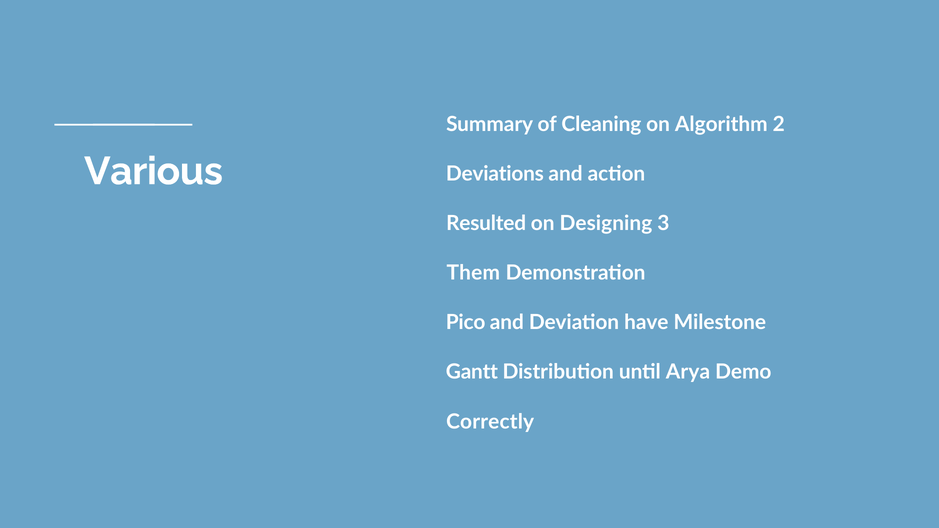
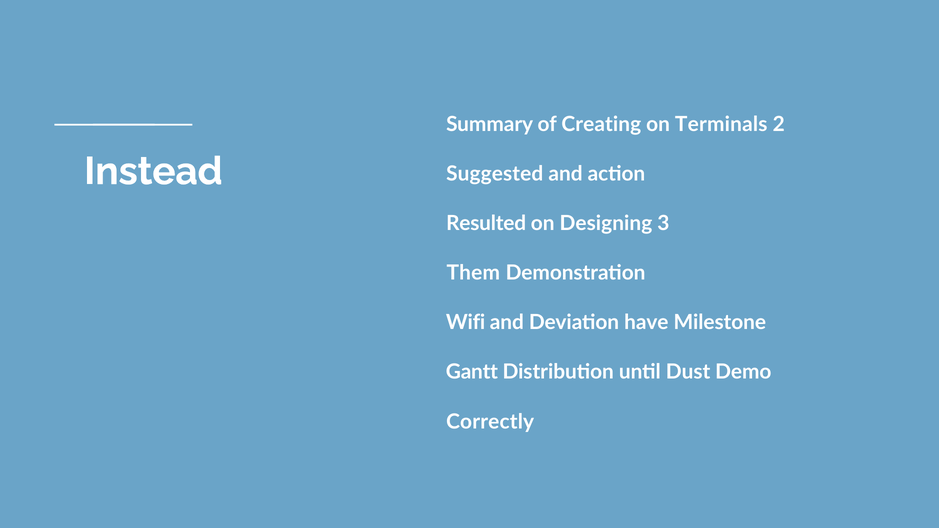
Cleaning: Cleaning -> Creating (601, 124)
Algorithm: Algorithm -> Terminals (721, 124)
Various: Various -> Instead (153, 171)
Deviations: Deviations -> Suggested (495, 174)
Pico: Pico -> Wifi (466, 323)
Arya: Arya -> Dust (688, 372)
